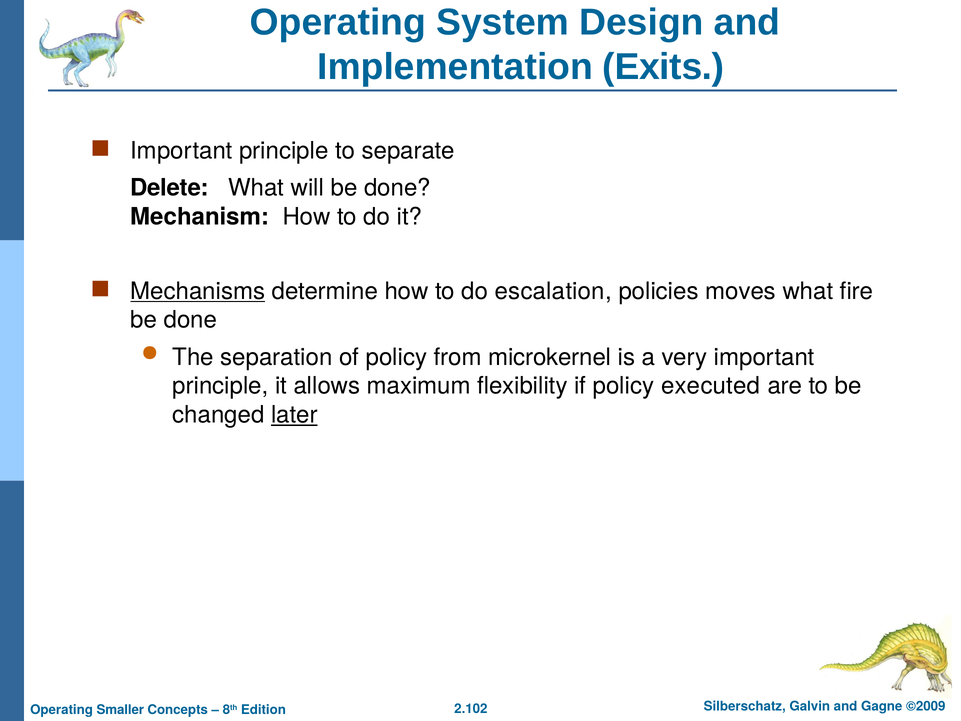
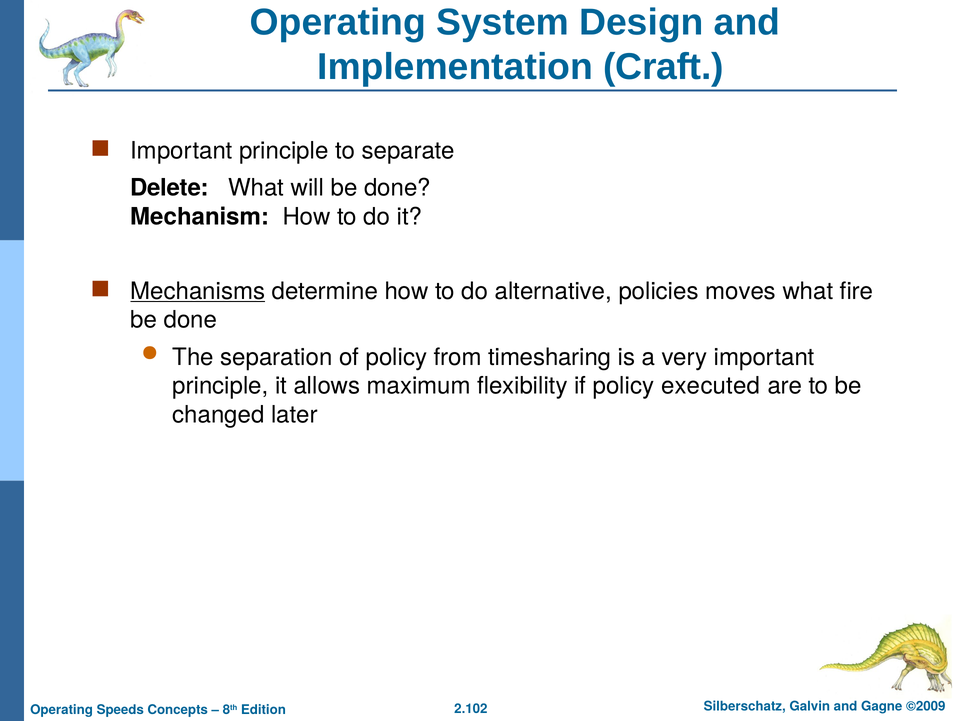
Exits: Exits -> Craft (663, 67)
escalation: escalation -> alternative (553, 291)
microkernel: microkernel -> timesharing (550, 357)
later underline: present -> none (294, 415)
Smaller: Smaller -> Speeds (120, 710)
